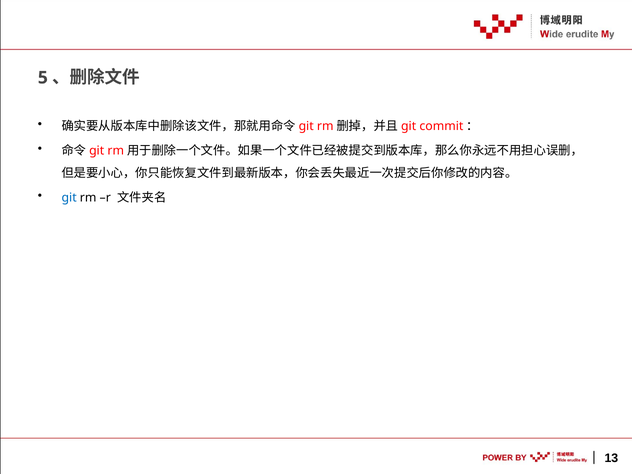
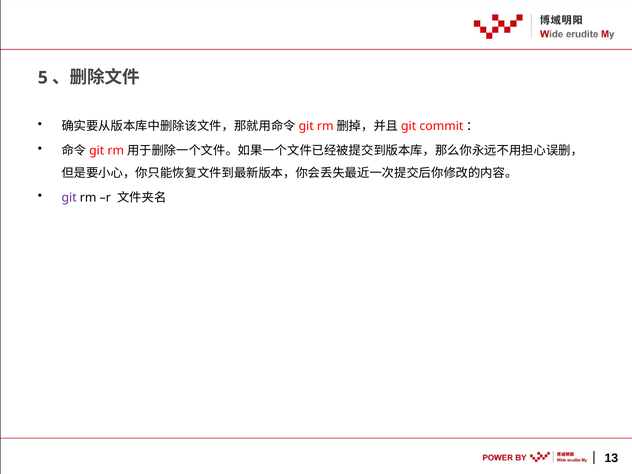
git colour: blue -> purple (69, 198)
